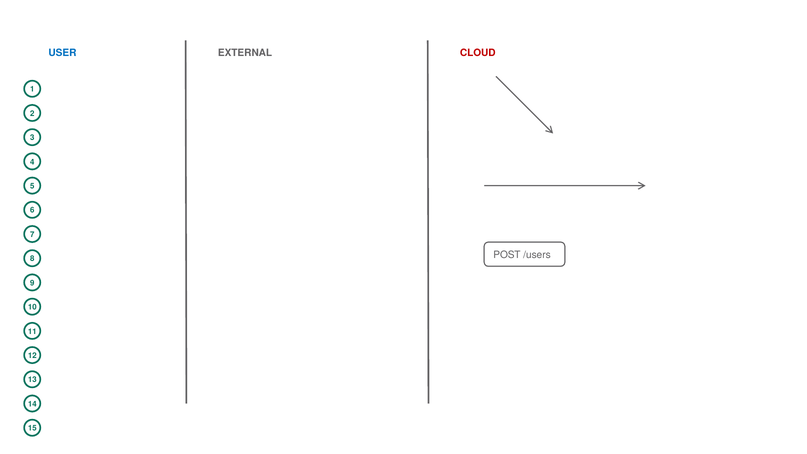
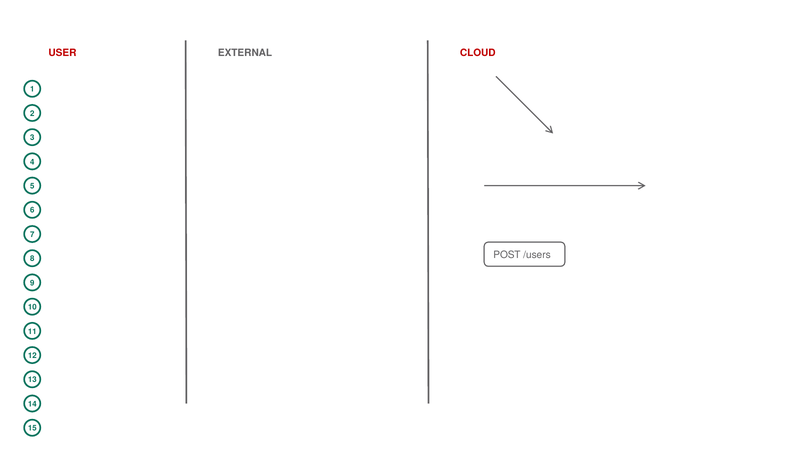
USER colour: blue -> red (62, 53)
